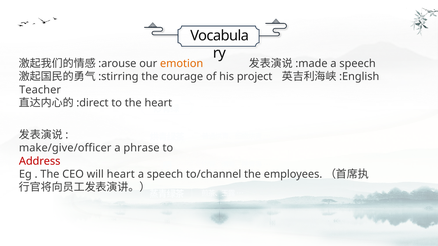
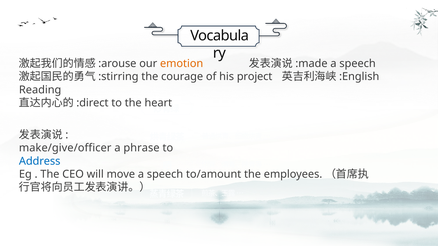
Teacher: Teacher -> Reading (40, 90)
Address colour: red -> blue (40, 161)
will heart: heart -> move (121, 174)
to/channel: to/channel -> to/amount (214, 174)
